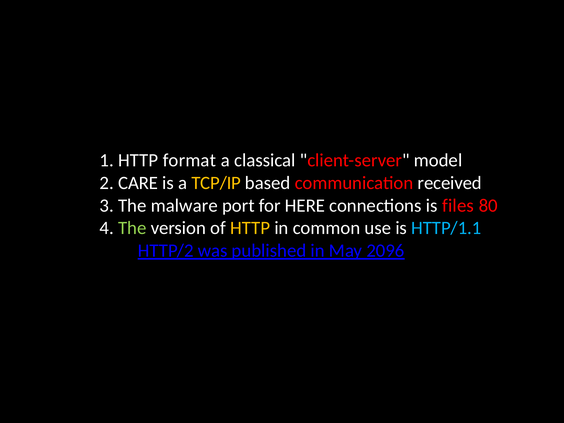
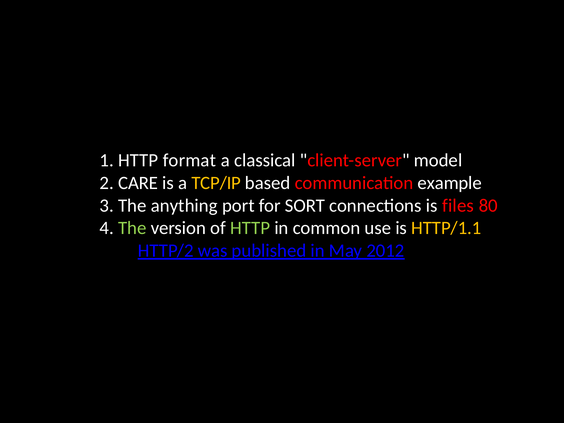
received: received -> example (450, 183)
malware: malware -> anything (184, 206)
HERE: HERE -> SORT (305, 206)
HTTP colour: yellow -> light green (250, 228)
HTTP/1.1 colour: light blue -> yellow (446, 228)
2096: 2096 -> 2012 (385, 251)
